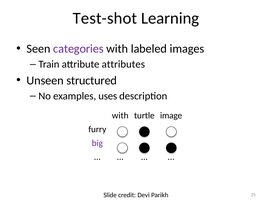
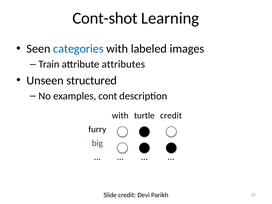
Test-shot: Test-shot -> Cont-shot (105, 18)
categories colour: purple -> blue (78, 49)
uses: uses -> cont (108, 96)
turtle image: image -> credit (171, 116)
